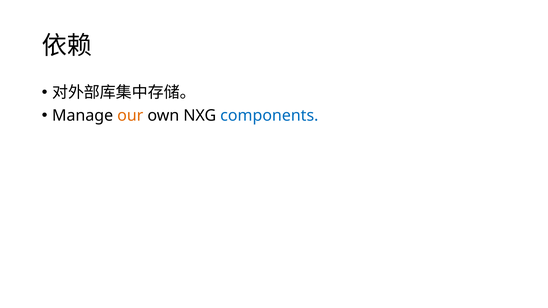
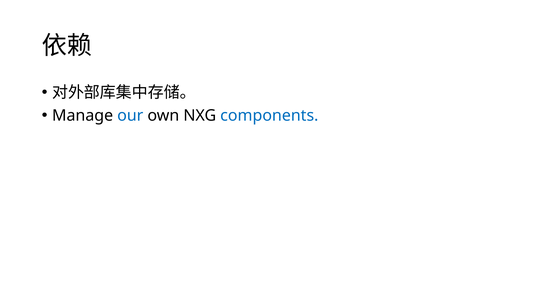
our colour: orange -> blue (130, 116)
